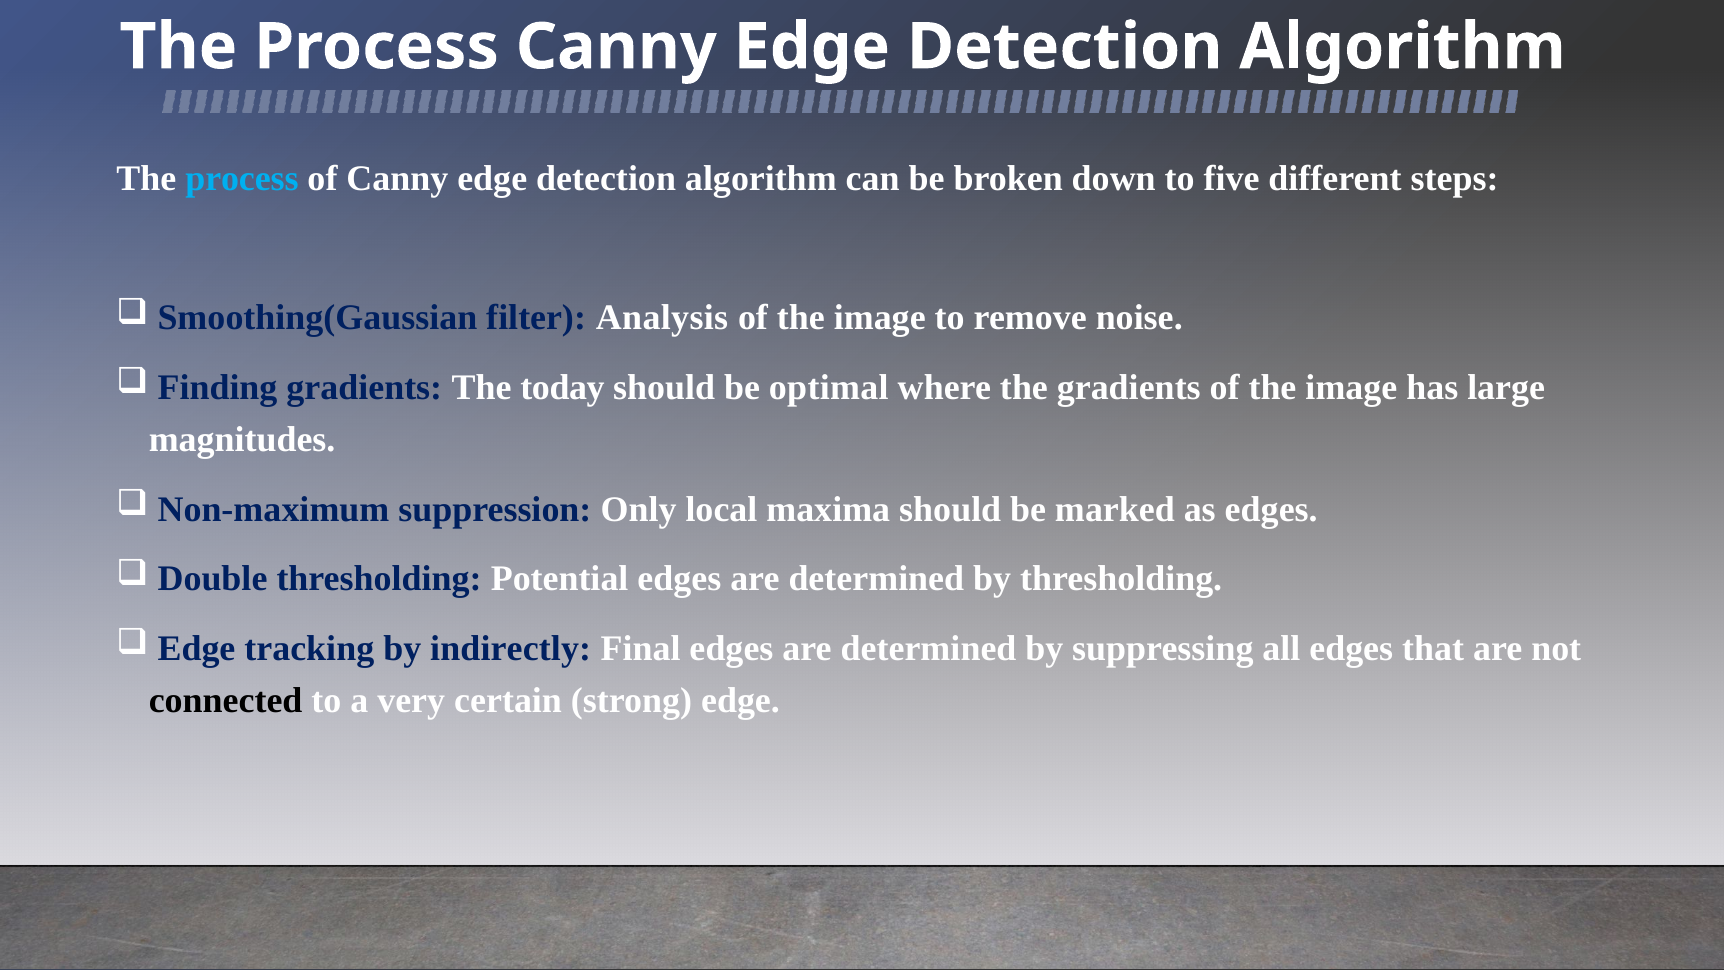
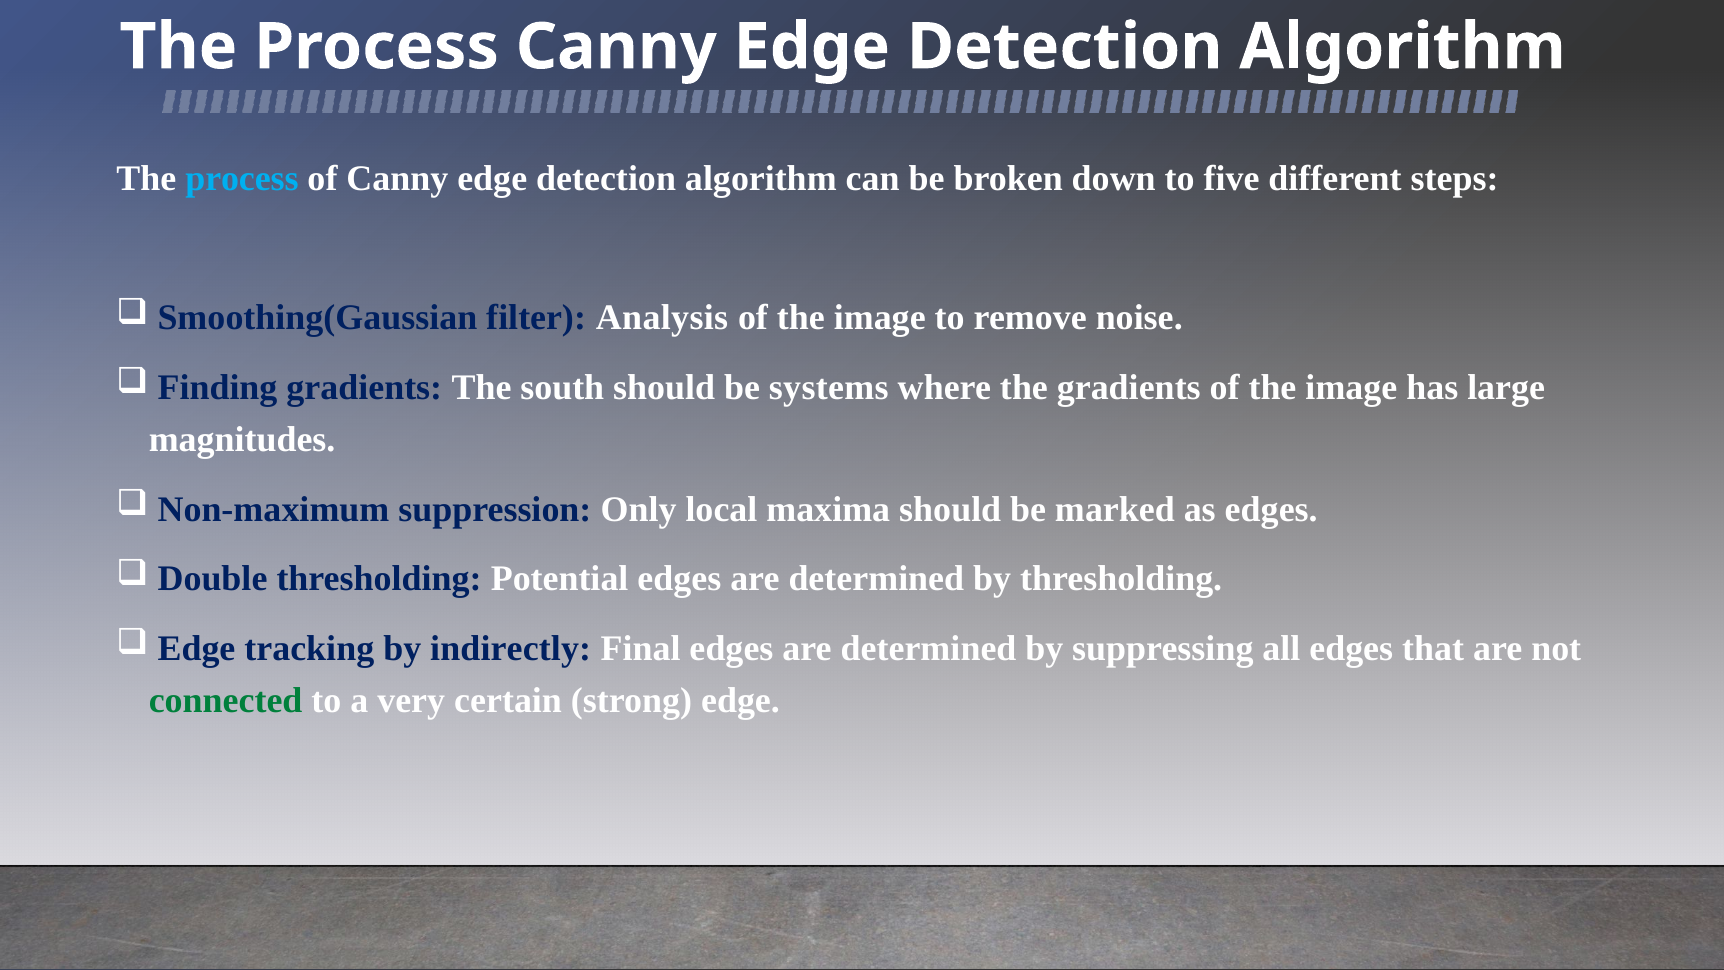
today: today -> south (562, 388)
optimal: optimal -> systems (829, 388)
connected colour: black -> green (226, 700)
